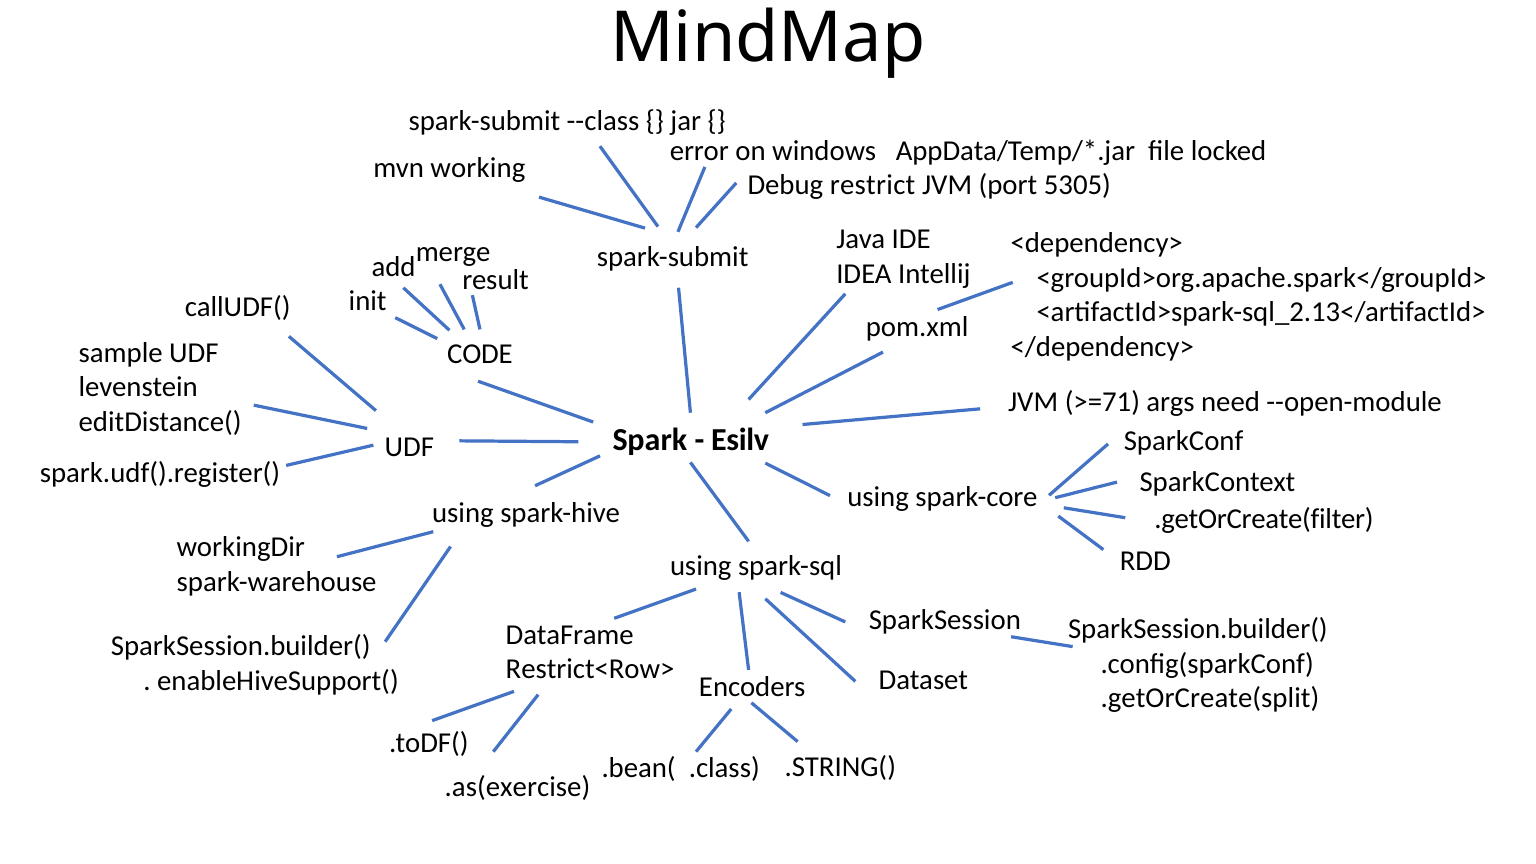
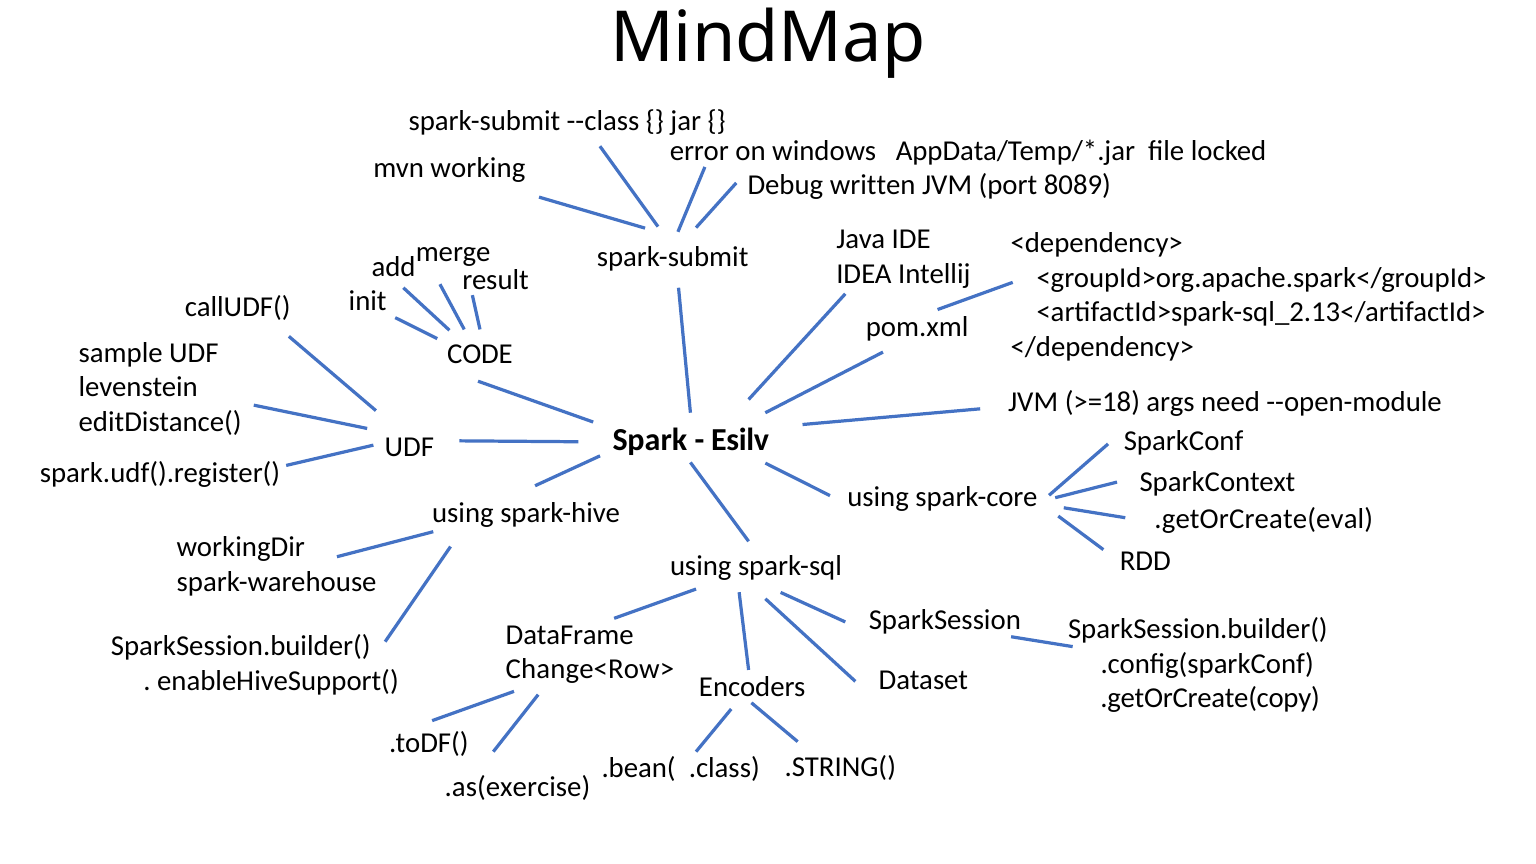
restrict: restrict -> written (873, 185)
5305: 5305 -> 8089 (1077, 185)
>=71: >=71 -> >=18 (1102, 402)
.getOrCreate(filter: .getOrCreate(filter -> .getOrCreate(eval (1264, 519)
Restrict<Row>: Restrict<Row> -> Change<Row> (590, 669)
.getOrCreate(split: .getOrCreate(split -> .getOrCreate(copy (1210, 698)
